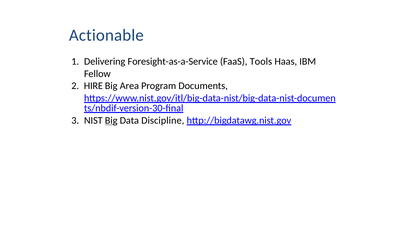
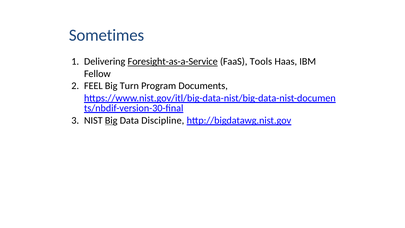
Actionable: Actionable -> Sometimes (106, 35)
Foresight-as-a-Service underline: none -> present (173, 61)
HIRE: HIRE -> FEEL (93, 86)
Area: Area -> Turn (129, 86)
